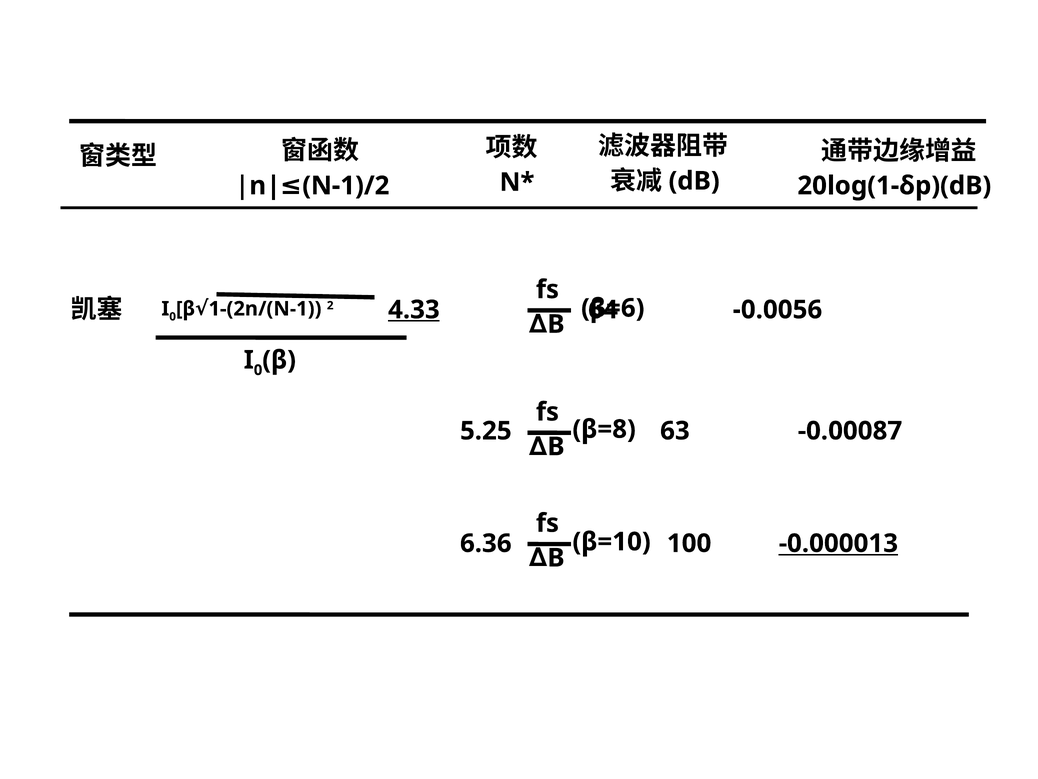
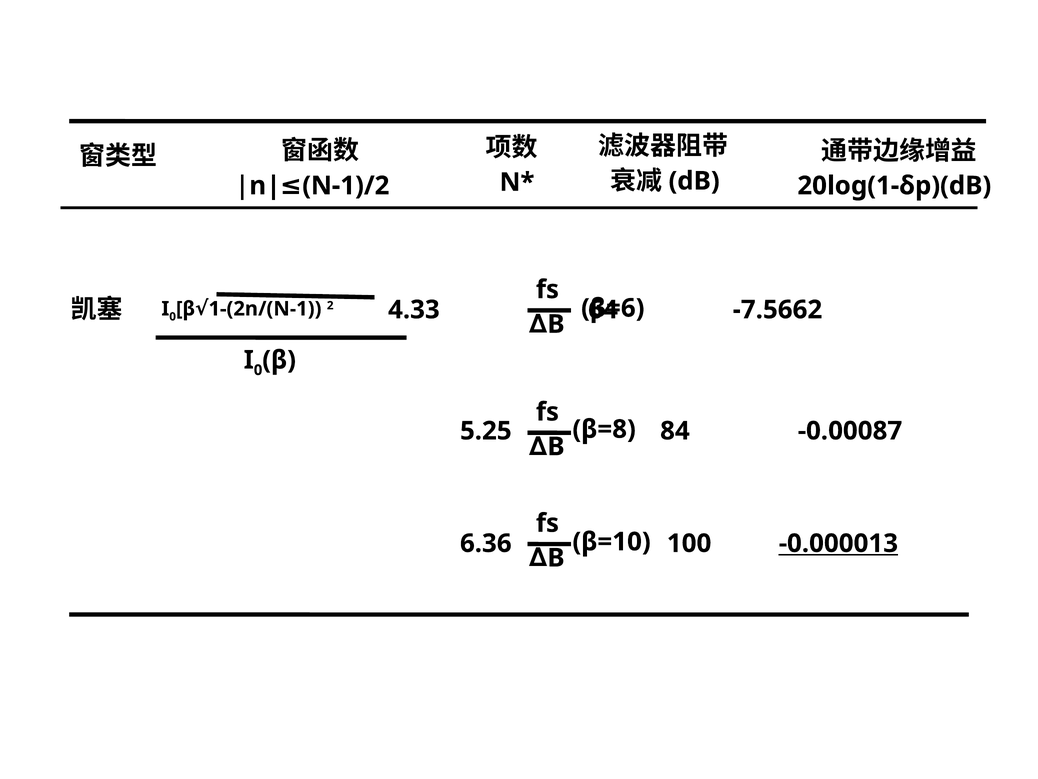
4.33 underline: present -> none (414, 310)
-0.0056: -0.0056 -> -7.5662 (777, 310)
63: 63 -> 84 (675, 431)
